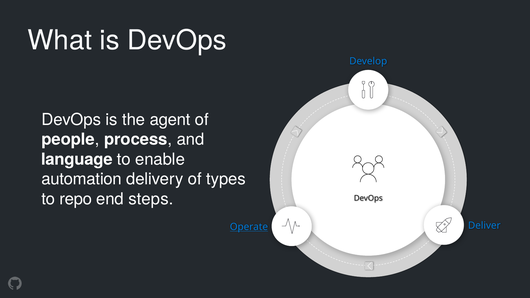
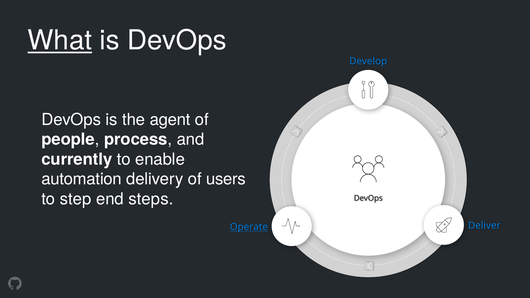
What underline: none -> present (60, 41)
language: language -> currently (77, 159)
types: types -> users (226, 179)
repo: repo -> step (76, 199)
